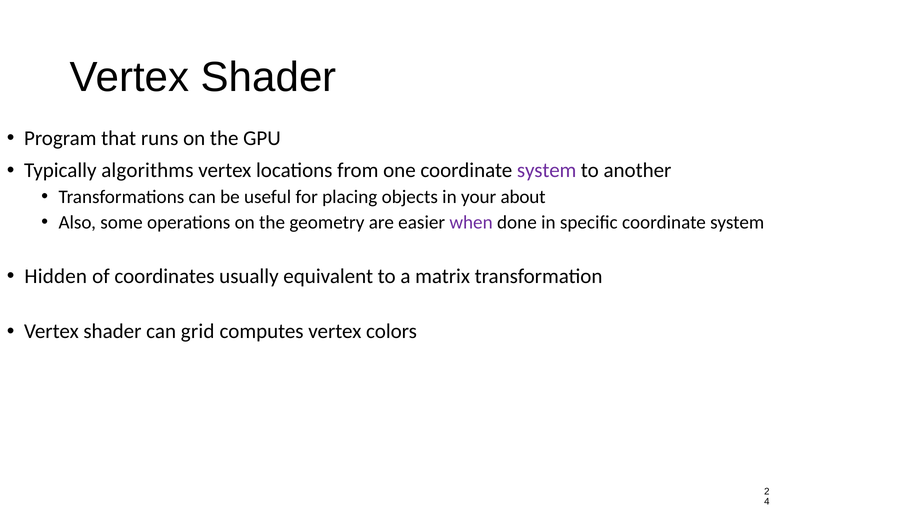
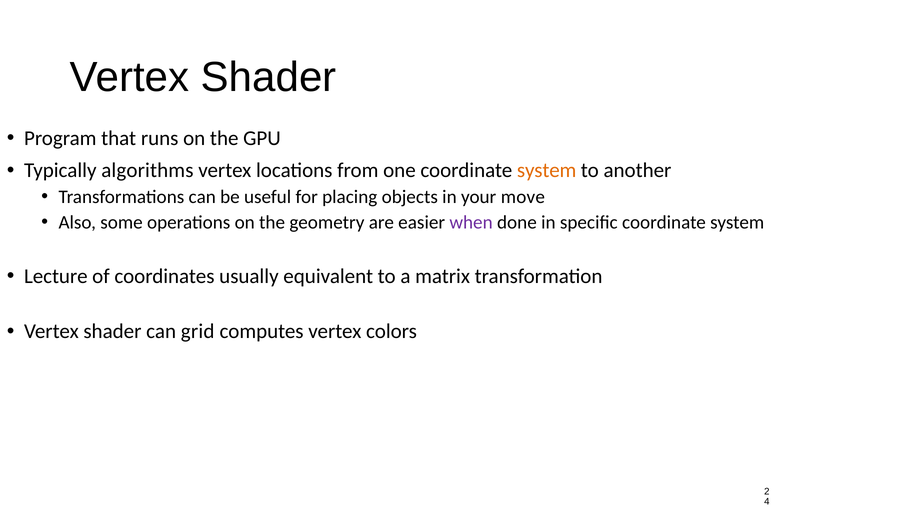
system colour: purple -> orange (547, 170)
about: about -> move (523, 197)
Hidden: Hidden -> Lecture (56, 276)
